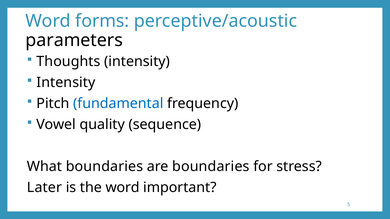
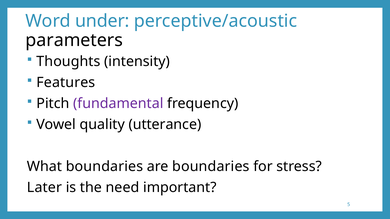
forms: forms -> under (102, 21)
Intensity: Intensity -> Features (66, 83)
fundamental colour: blue -> purple (118, 104)
sequence: sequence -> utterance (165, 125)
the word: word -> need (122, 188)
